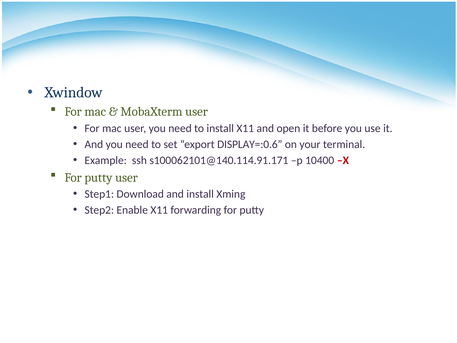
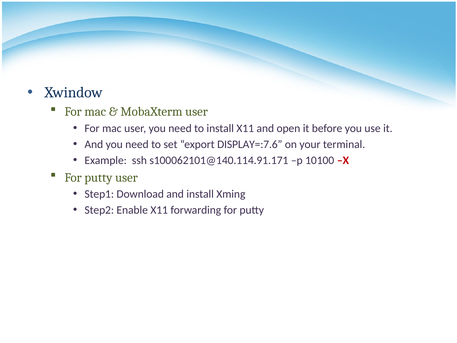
DISPLAY=:0.6: DISPLAY=:0.6 -> DISPLAY=:7.6 (250, 144)
10400: 10400 -> 10100 (320, 160)
